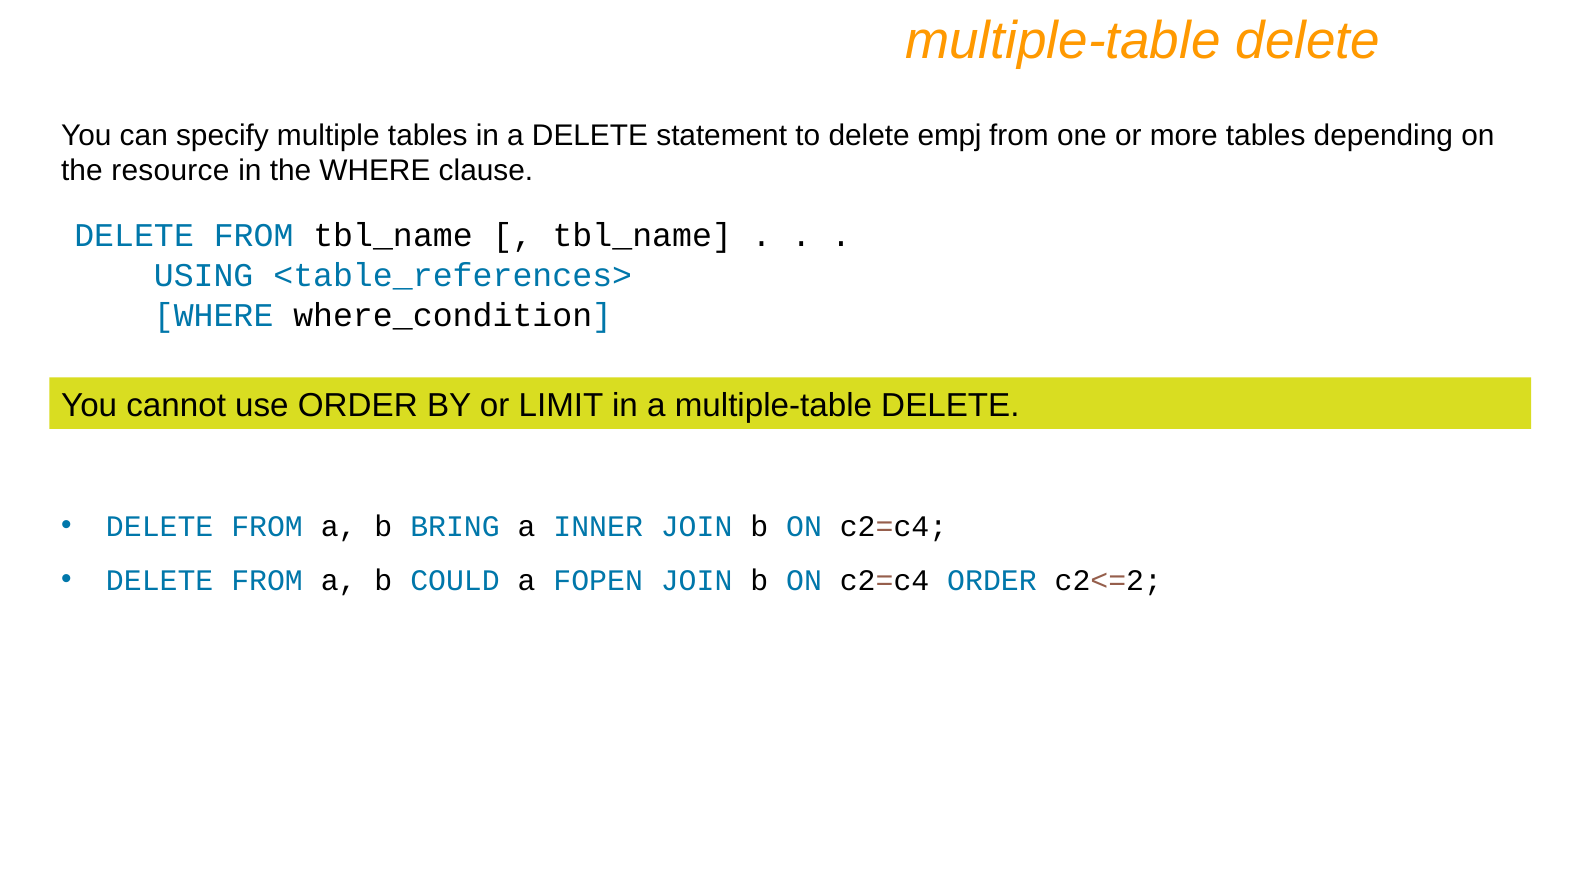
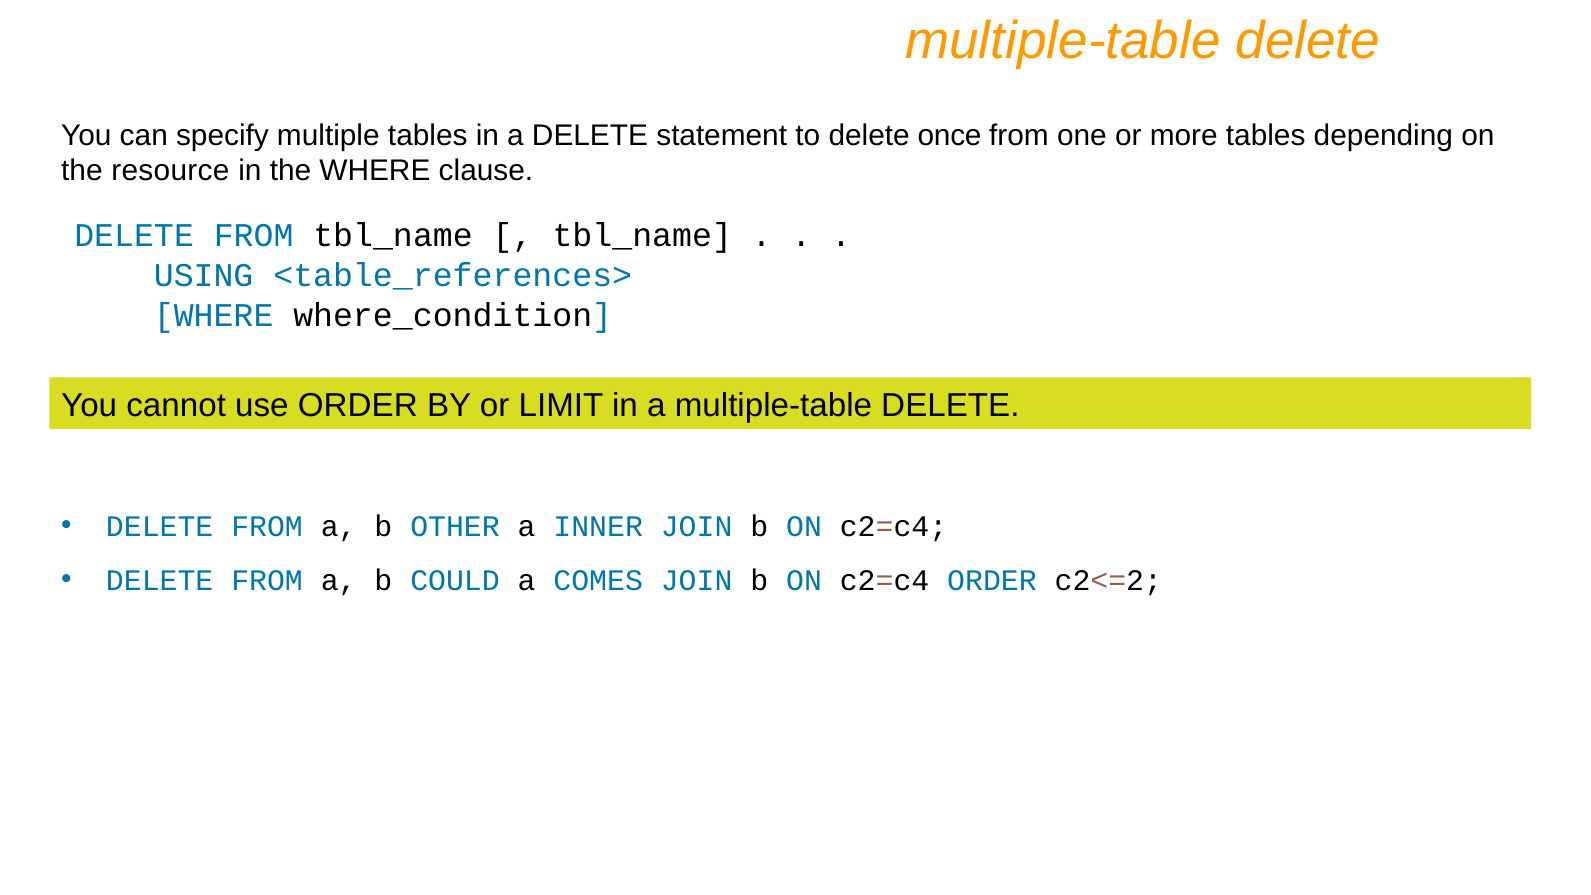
empj: empj -> once (950, 135)
BRING: BRING -> OTHER (455, 527)
FOPEN: FOPEN -> COMES (598, 580)
